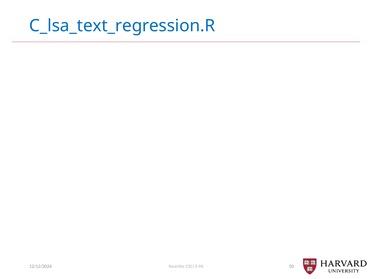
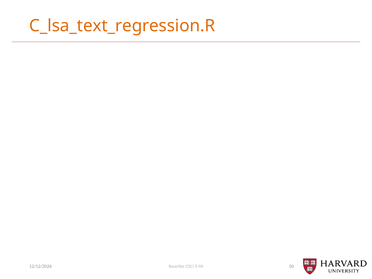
C_lsa_text_regression.R colour: blue -> orange (122, 26)
